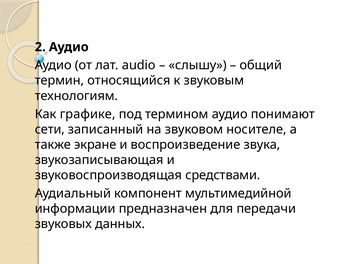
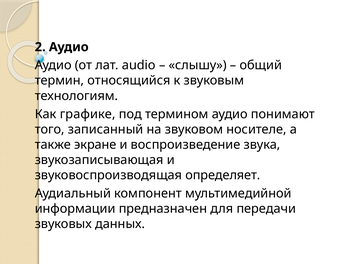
сети: сети -> того (50, 129)
средствами: средствами -> определяет (223, 175)
